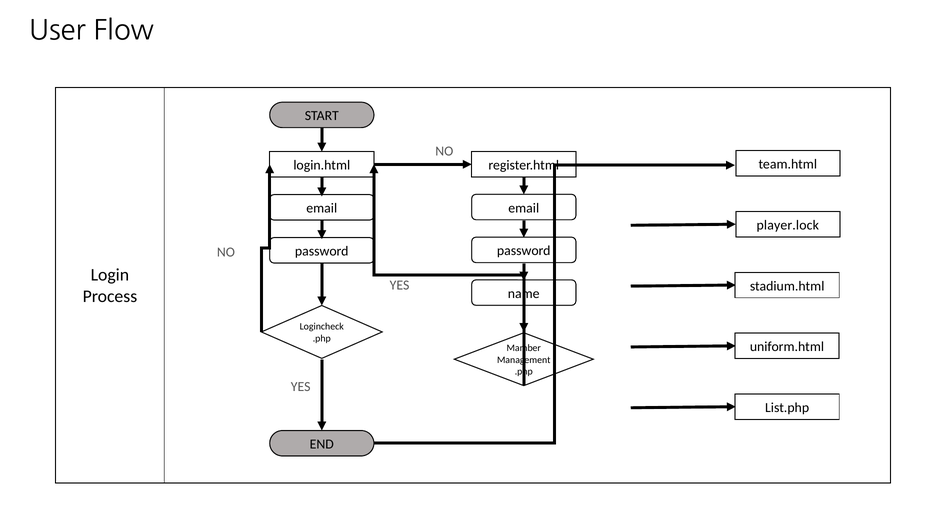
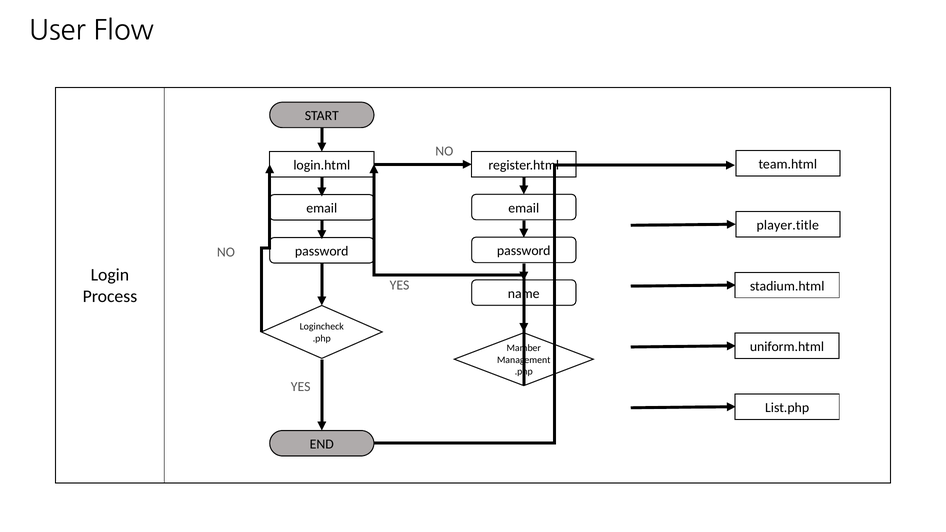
player.lock: player.lock -> player.title (788, 225)
